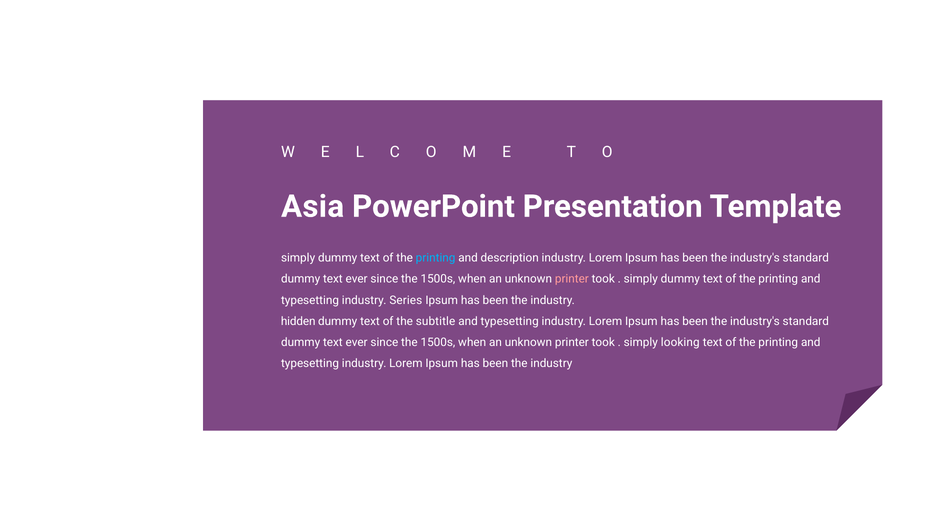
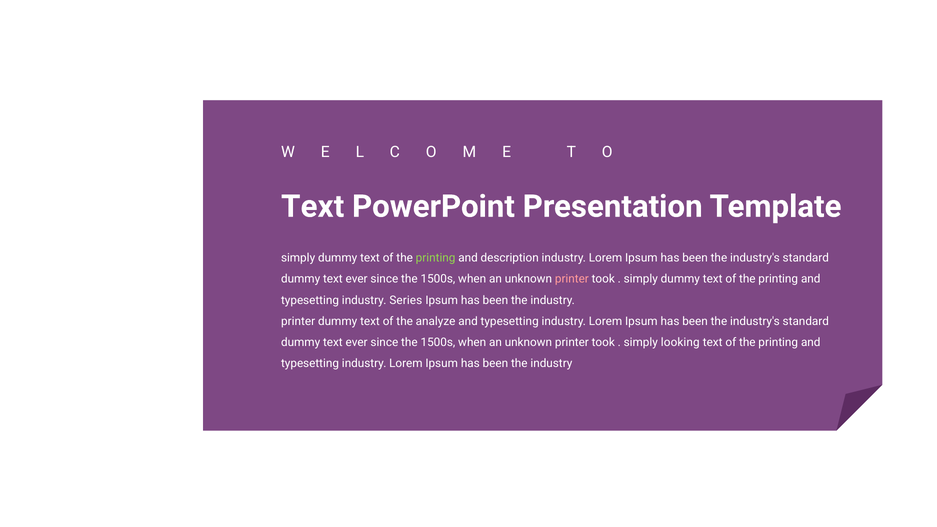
Asia: Asia -> Text (313, 207)
printing colour: light blue -> light green (436, 258)
hidden: hidden -> printer (298, 321)
subtitle: subtitle -> analyze (436, 321)
